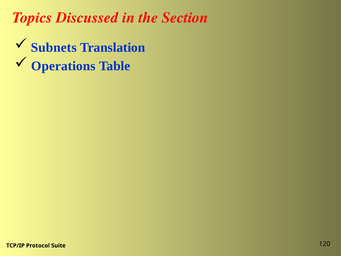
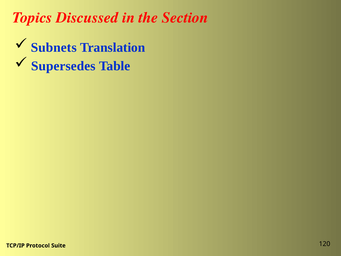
Operations: Operations -> Supersedes (63, 66)
